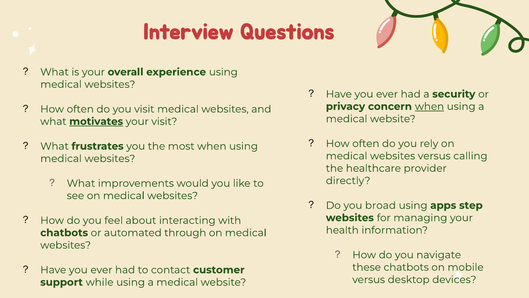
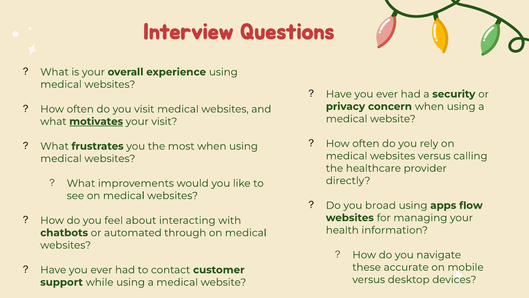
when underline: present -> none (430, 106)
step: step -> flow (471, 205)
these chatbots: chatbots -> accurate (406, 267)
